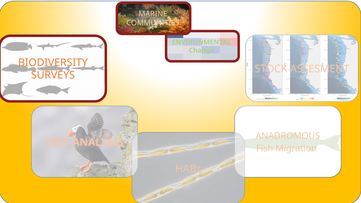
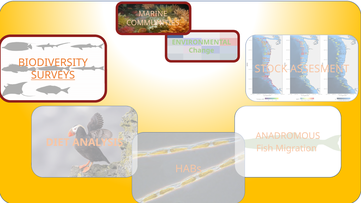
SURVEYS underline: none -> present (53, 75)
